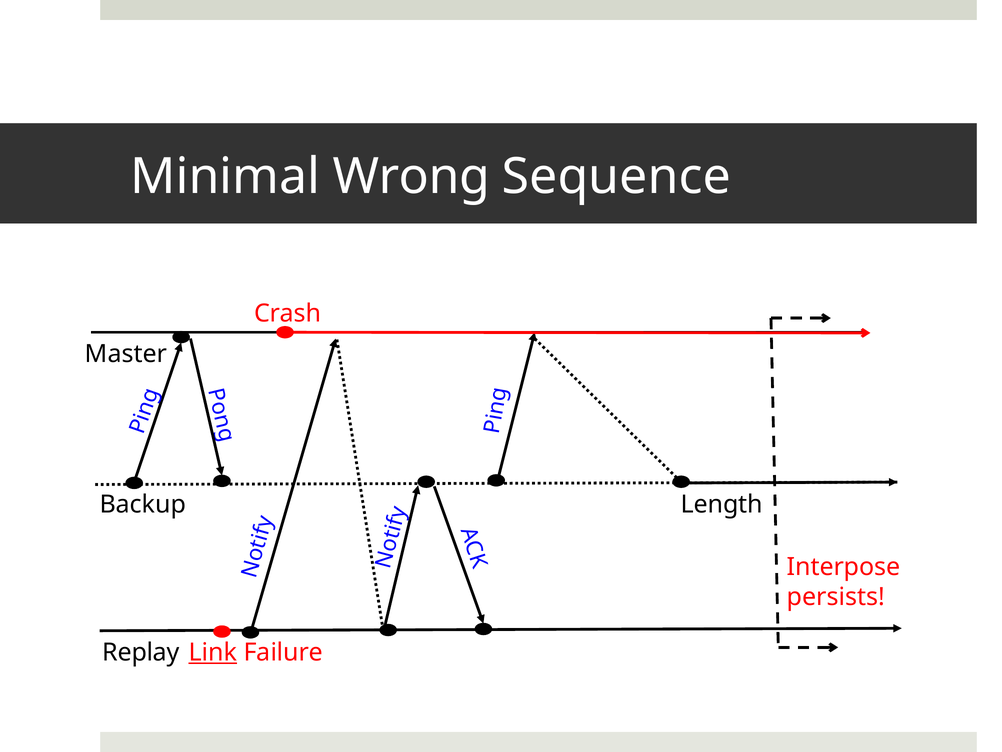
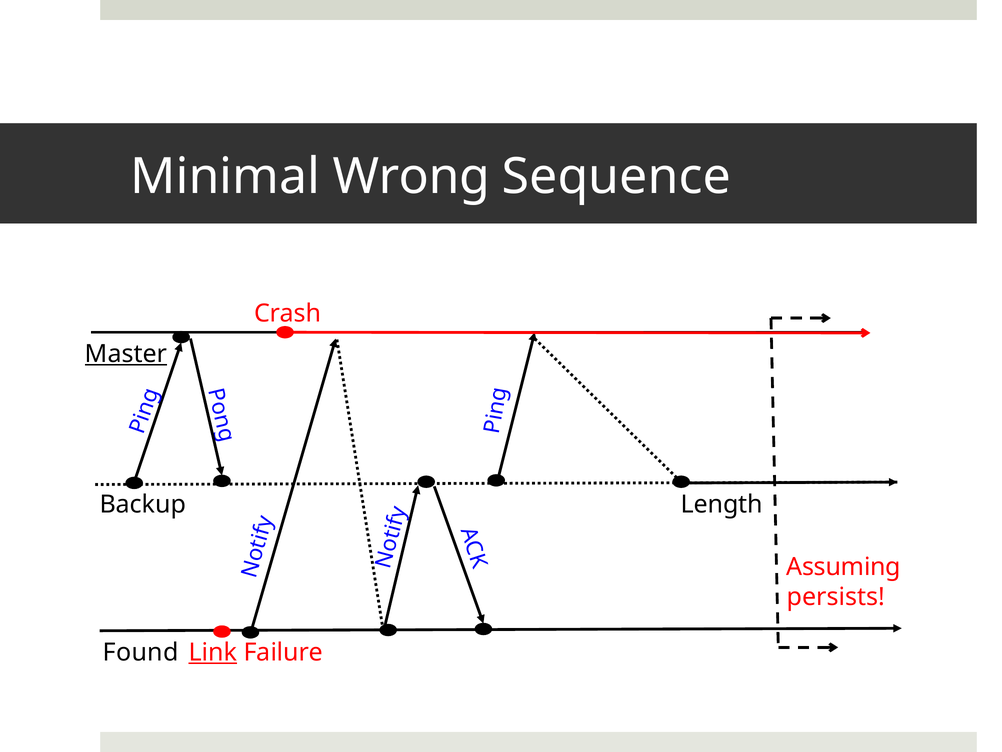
Master underline: none -> present (126, 354)
Interpose: Interpose -> Assuming (844, 567)
Replay: Replay -> Found (141, 652)
